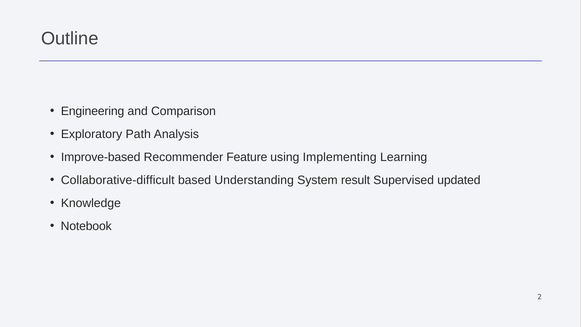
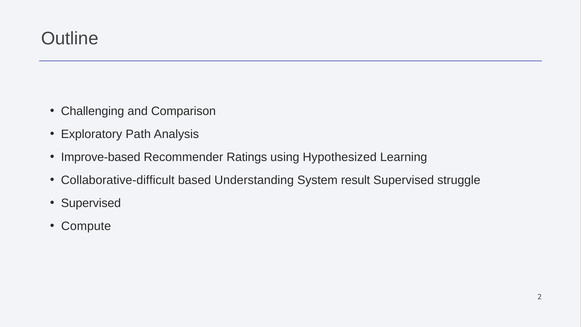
Engineering: Engineering -> Challenging (93, 111)
Feature: Feature -> Ratings (247, 157)
Implementing: Implementing -> Hypothesized (340, 157)
updated: updated -> struggle (459, 180)
Knowledge: Knowledge -> Supervised (91, 203)
Notebook: Notebook -> Compute (86, 226)
